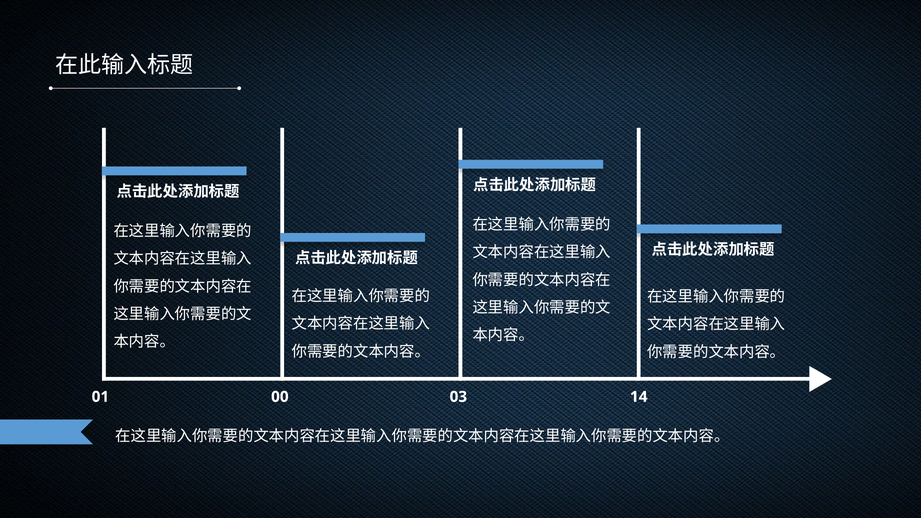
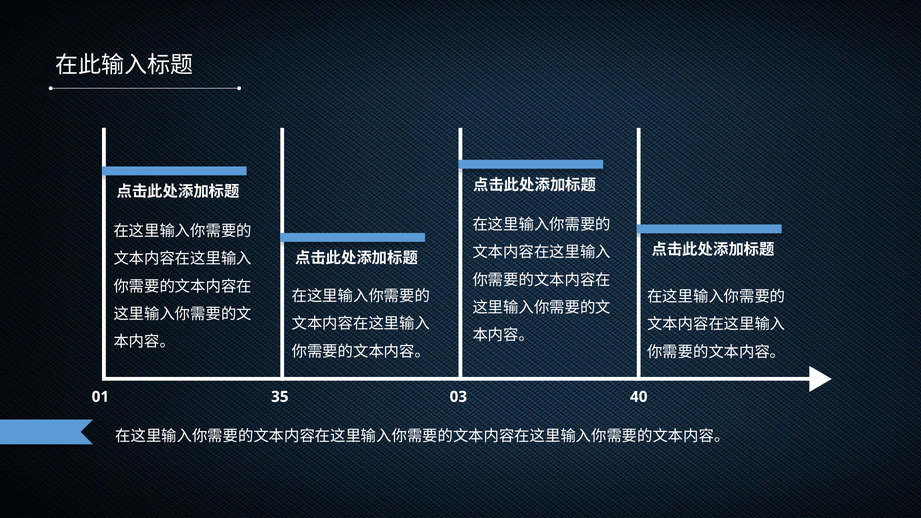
00: 00 -> 35 (280, 397)
14: 14 -> 40 (639, 397)
